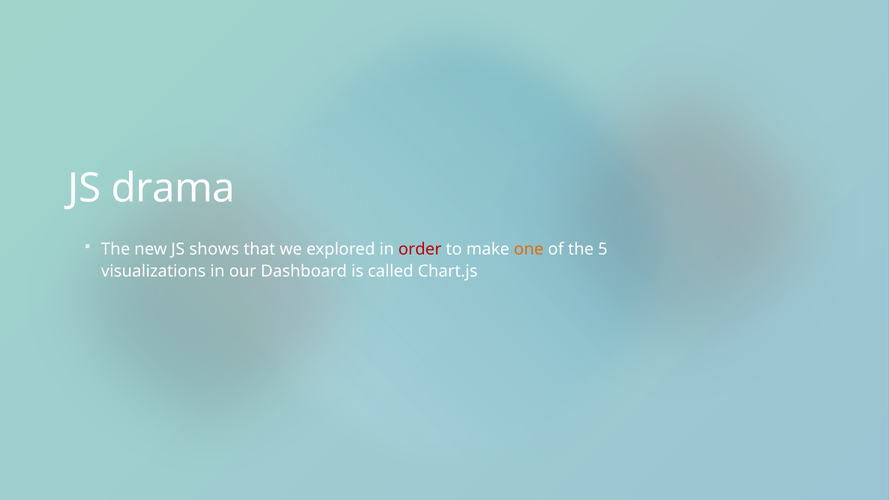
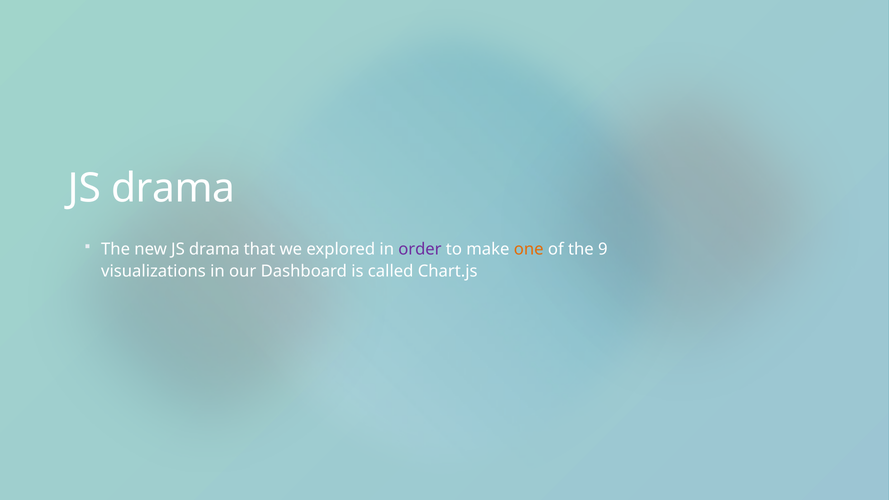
new JS shows: shows -> drama (214, 249)
order colour: red -> purple (420, 249)
5: 5 -> 9 (603, 249)
